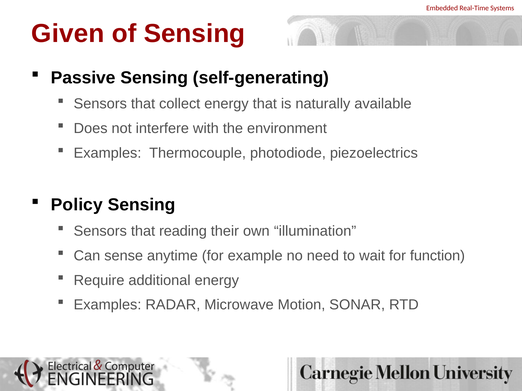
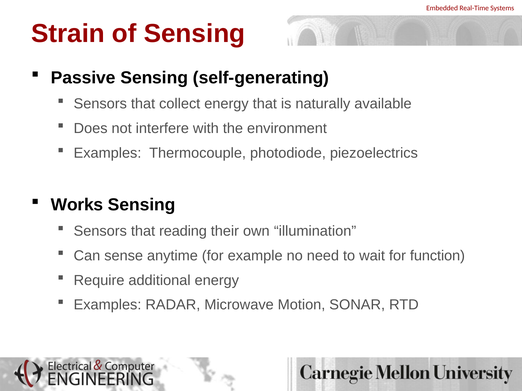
Given: Given -> Strain (68, 33)
Policy: Policy -> Works (77, 205)
